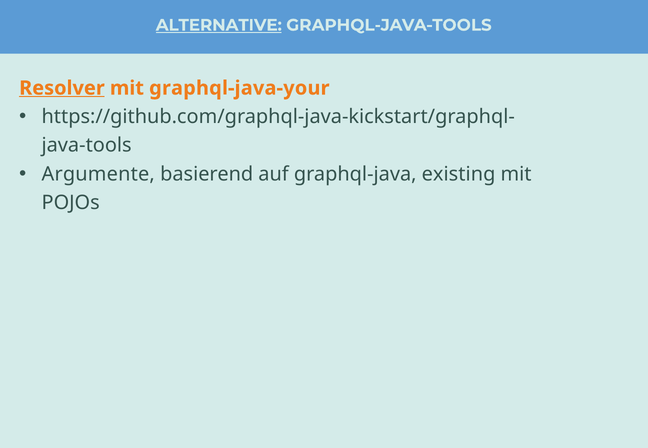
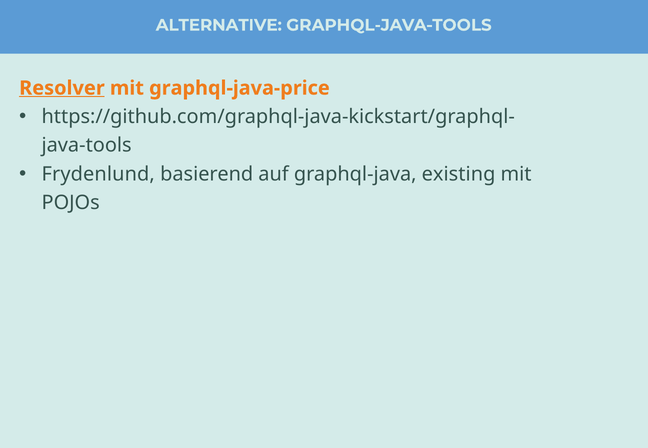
ALTERNATIVE underline: present -> none (219, 25)
graphql-java-your: graphql-java-your -> graphql-java-price (239, 88)
Argumente: Argumente -> Frydenlund (98, 174)
